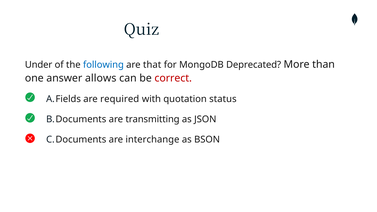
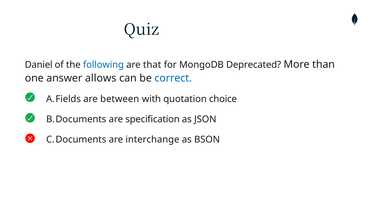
Under: Under -> Daniel (39, 65)
correct colour: red -> blue (173, 78)
required: required -> between (120, 99)
status: status -> choice (223, 99)
transmitting: transmitting -> specification (153, 119)
